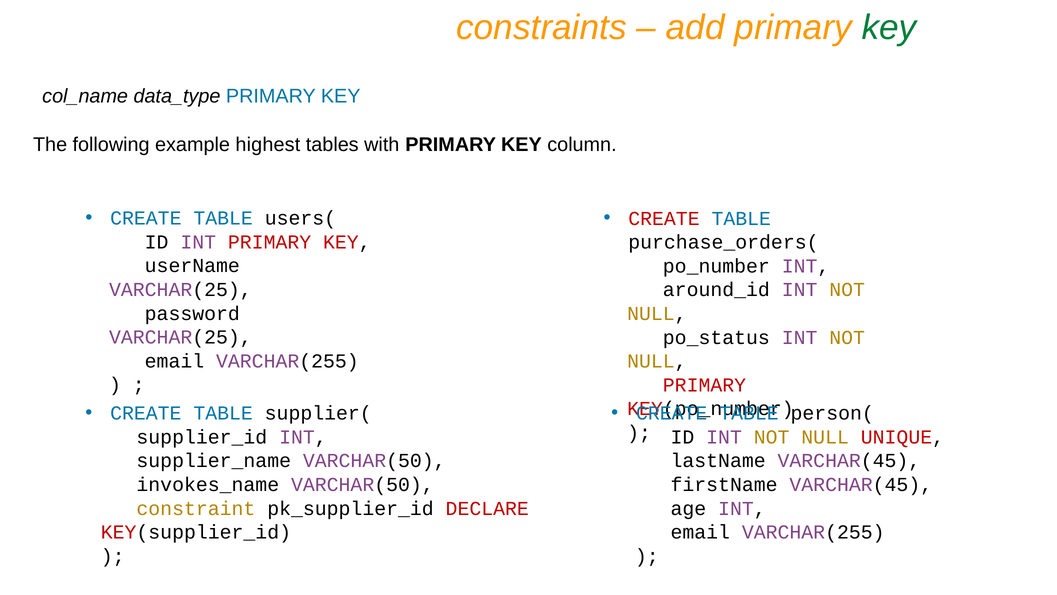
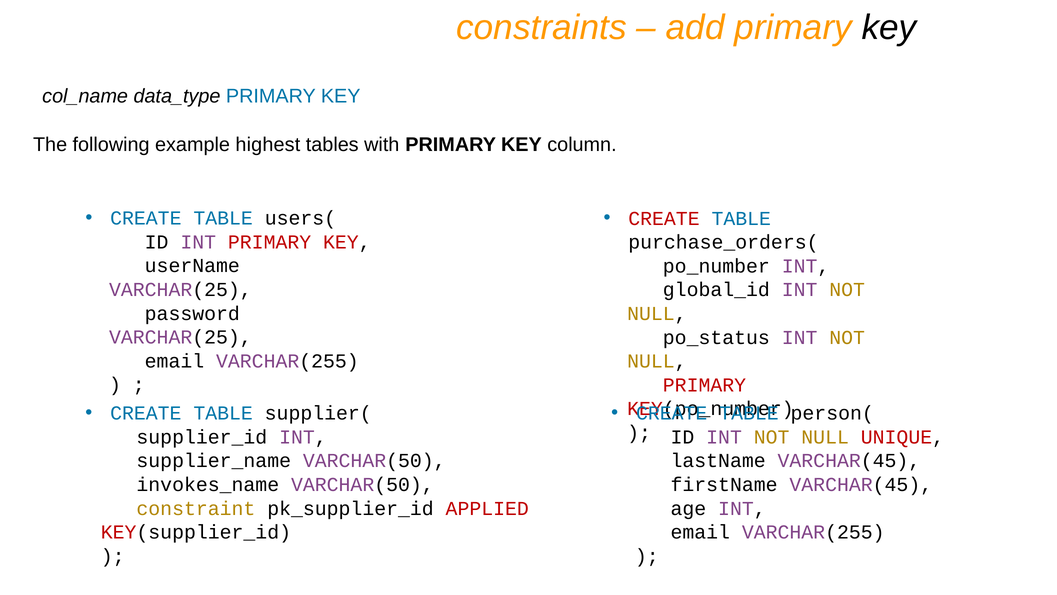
key colour: green -> black (889, 28)
around_id: around_id -> global_id (716, 290)
DECLARE: DECLARE -> APPLIED (487, 508)
